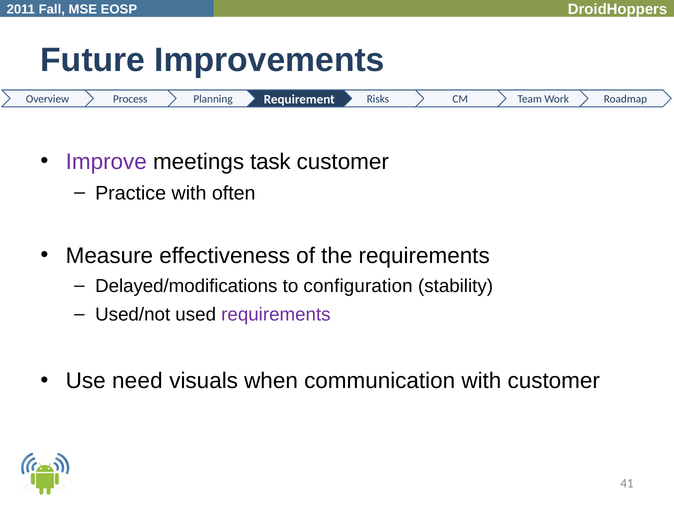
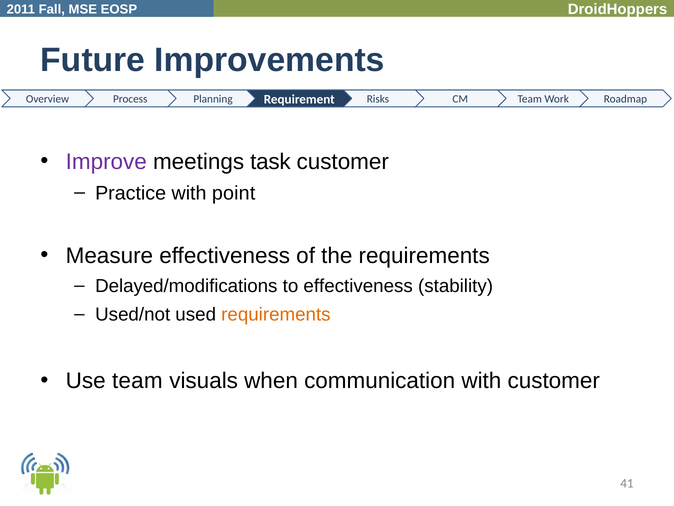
often: often -> point (234, 193)
to configuration: configuration -> effectiveness (358, 286)
requirements colour: purple -> orange (276, 314)
Use need: need -> team (137, 381)
